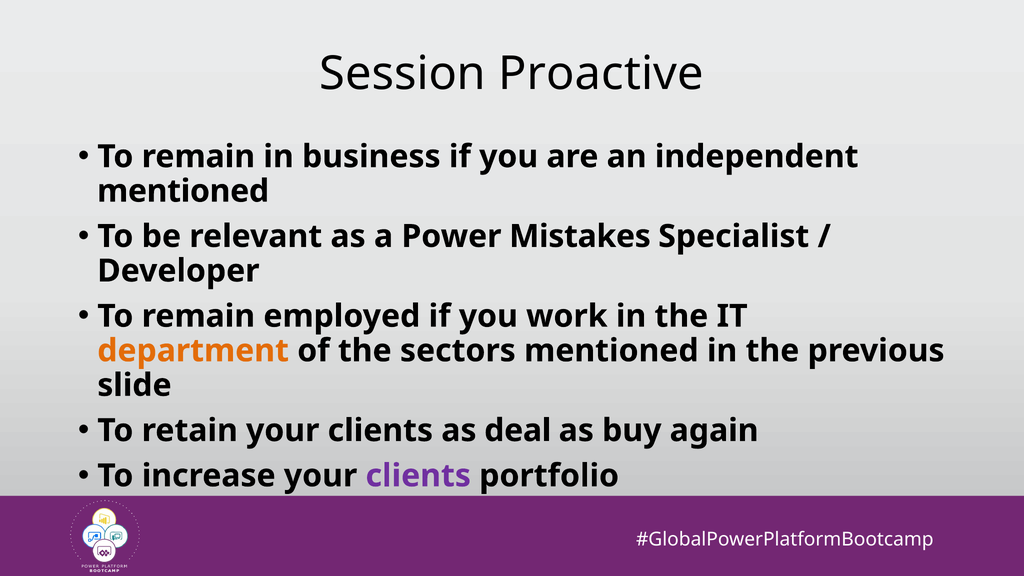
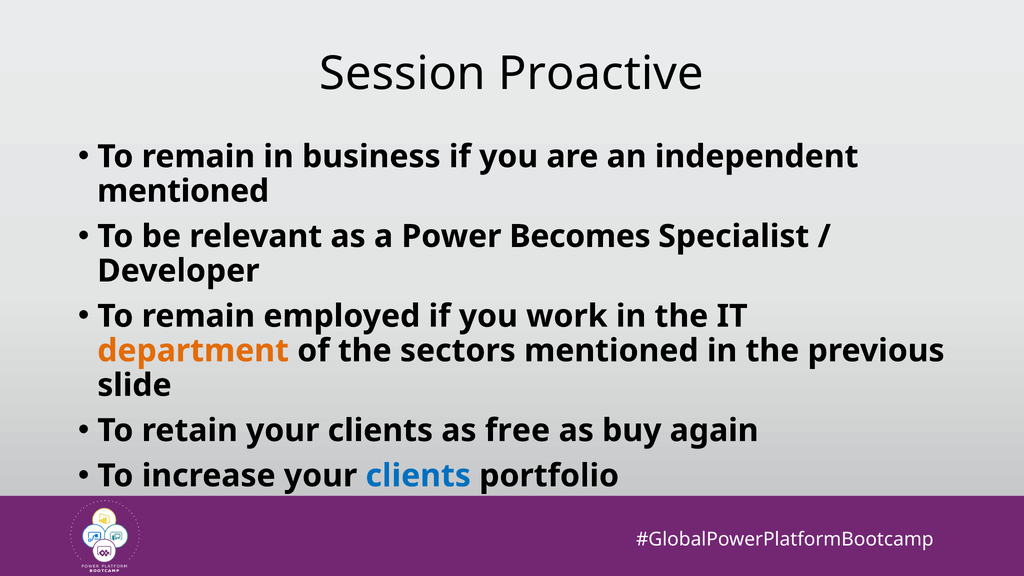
Mistakes: Mistakes -> Becomes (580, 236)
deal: deal -> free (518, 431)
clients colour: purple -> blue (418, 476)
